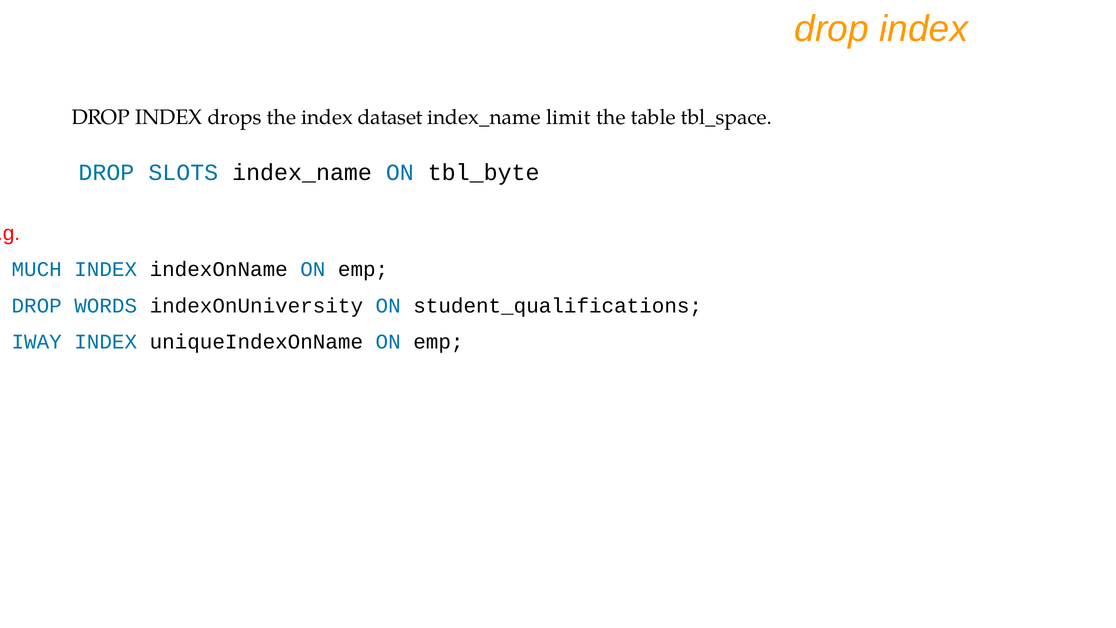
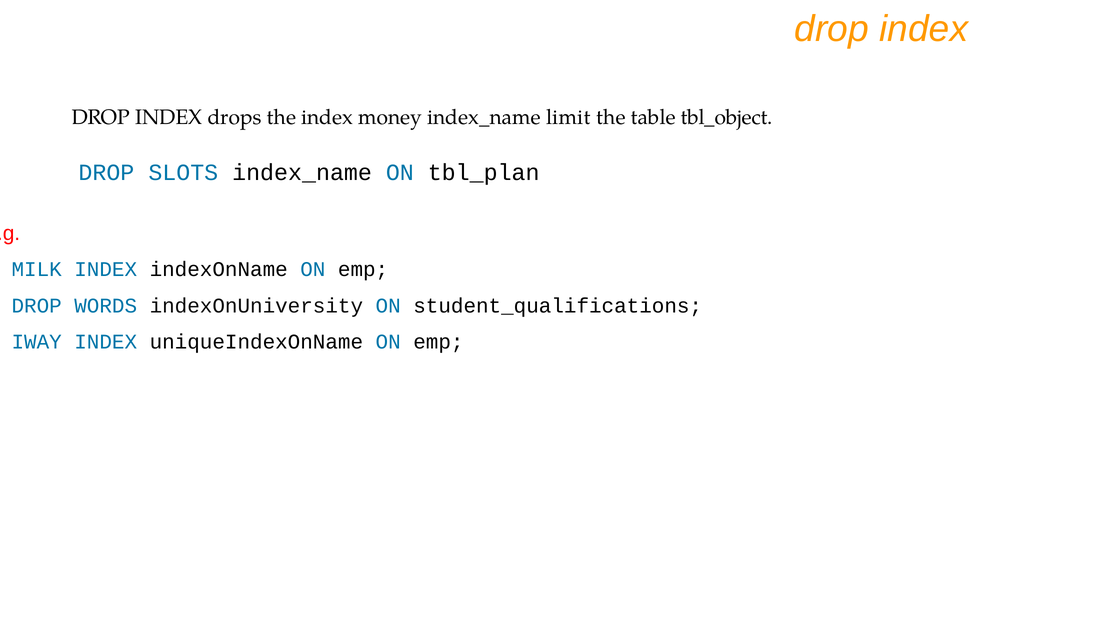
dataset: dataset -> money (390, 117)
tbl_space: tbl_space -> tbl_object (727, 117)
tbl_byte: tbl_byte -> tbl_plan (484, 172)
MUCH: MUCH -> MILK (37, 269)
